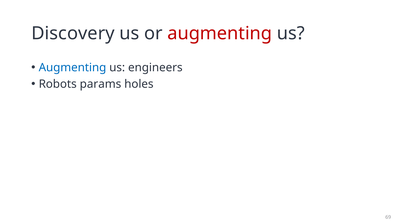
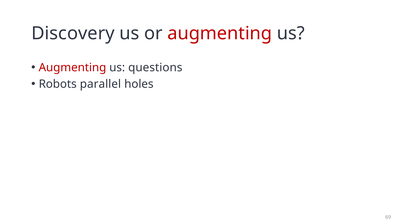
Augmenting colour: blue -> red (72, 68)
engineers: engineers -> questions (155, 68)
params: params -> parallel (100, 84)
